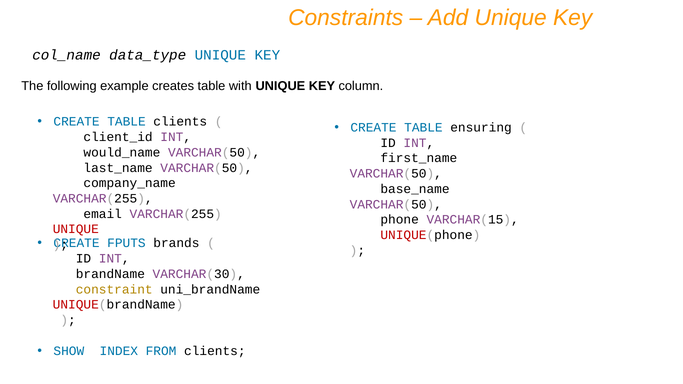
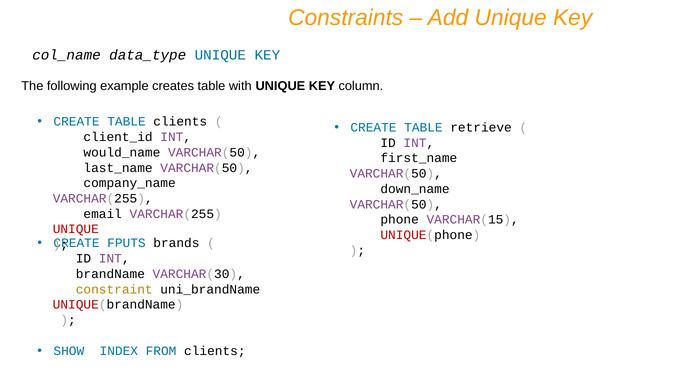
ensuring: ensuring -> retrieve (481, 128)
base_name: base_name -> down_name (415, 189)
